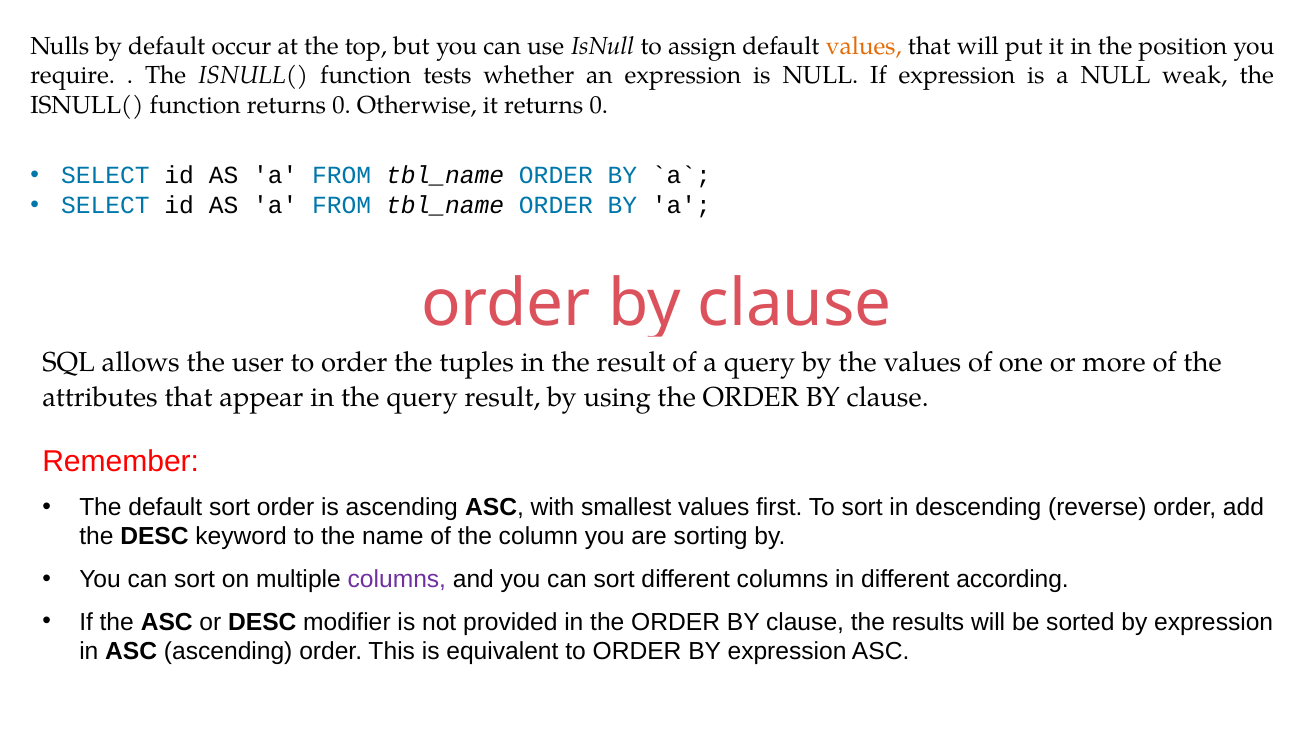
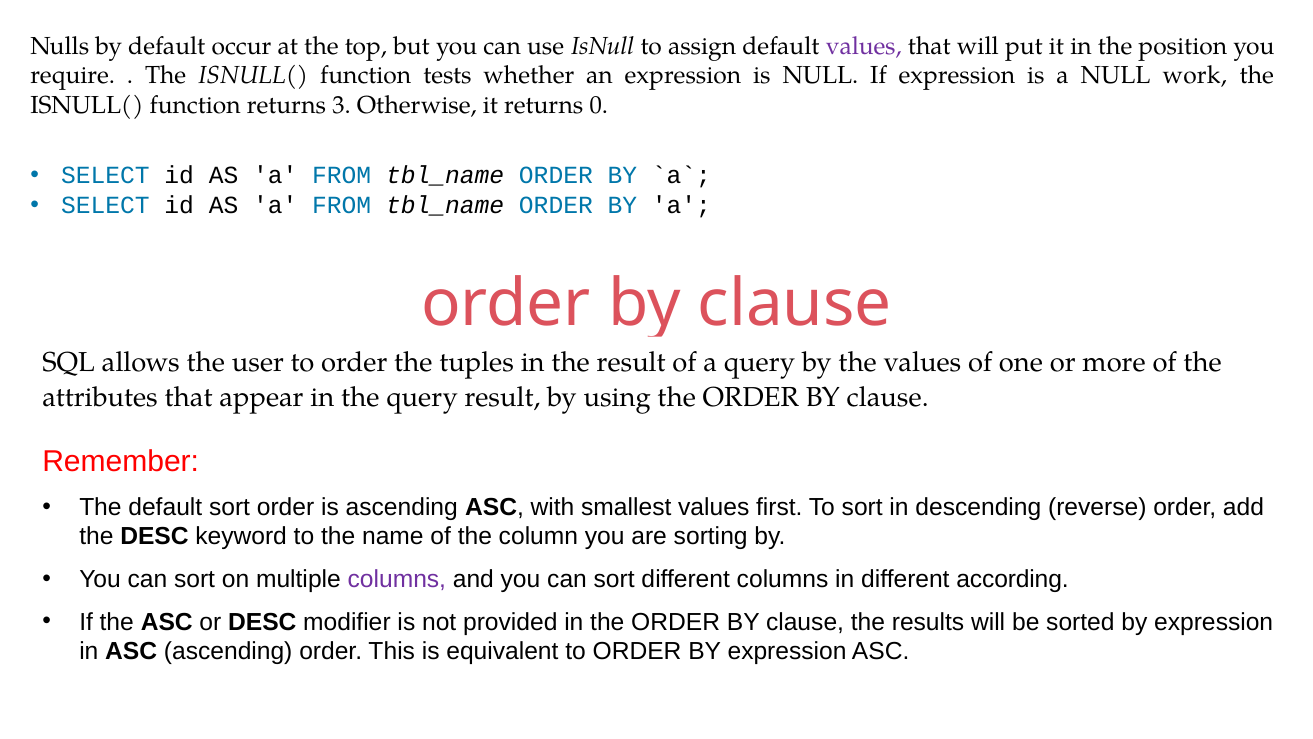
values colour: orange -> purple (864, 46)
weak: weak -> work (1195, 76)
function returns 0: 0 -> 3 (341, 105)
